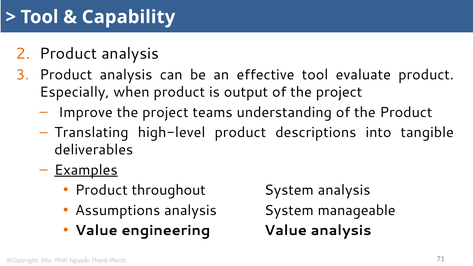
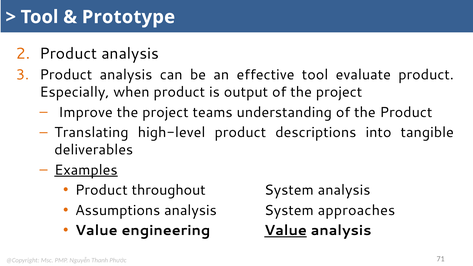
Capability: Capability -> Prototype (128, 17)
manageable: manageable -> approaches (356, 210)
Value underline: none -> present (286, 231)
